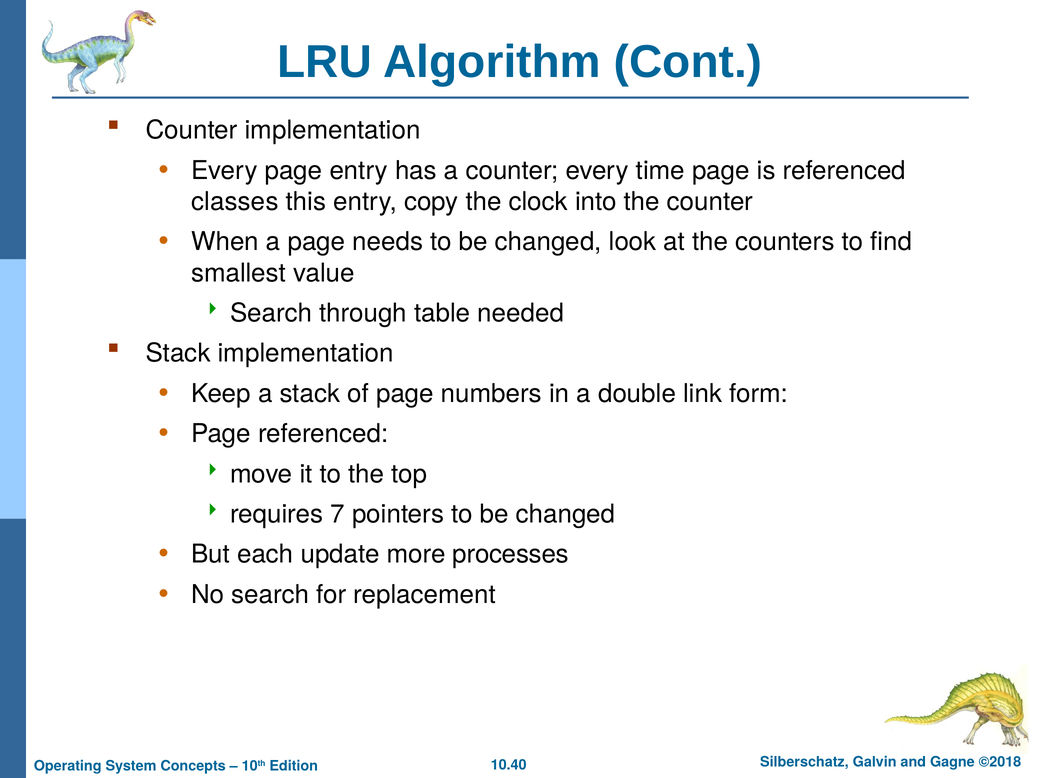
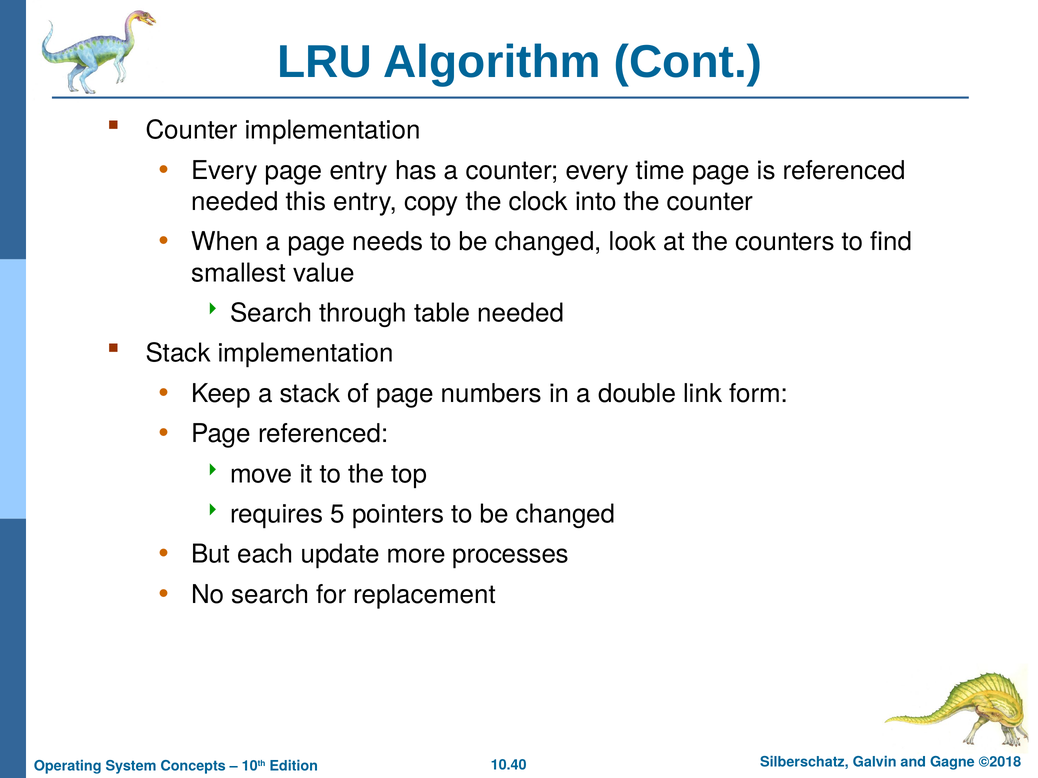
classes: classes -> needed (235, 202)
7: 7 -> 5 (338, 514)
